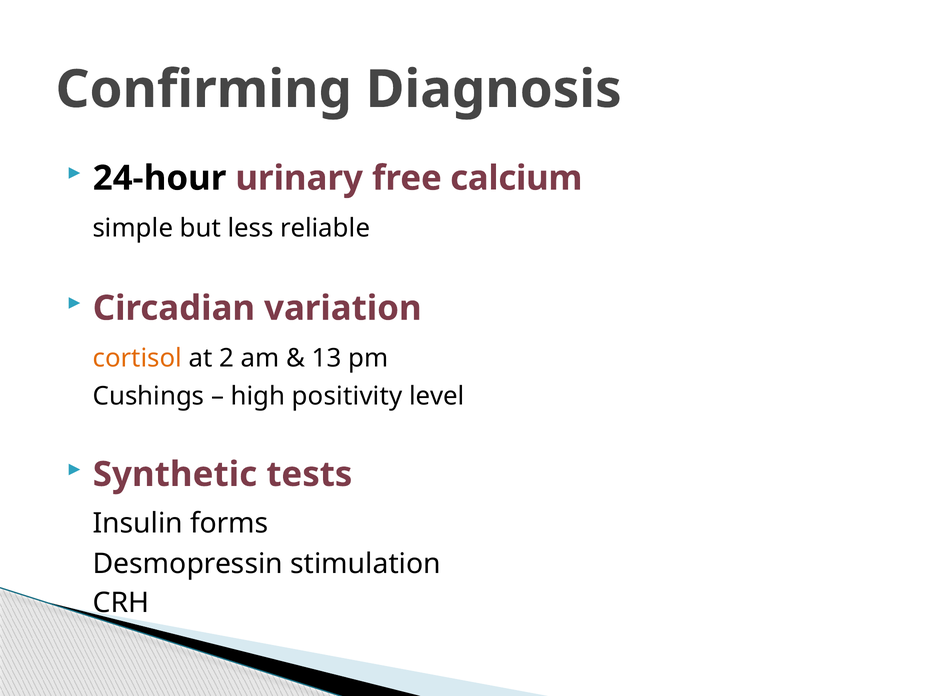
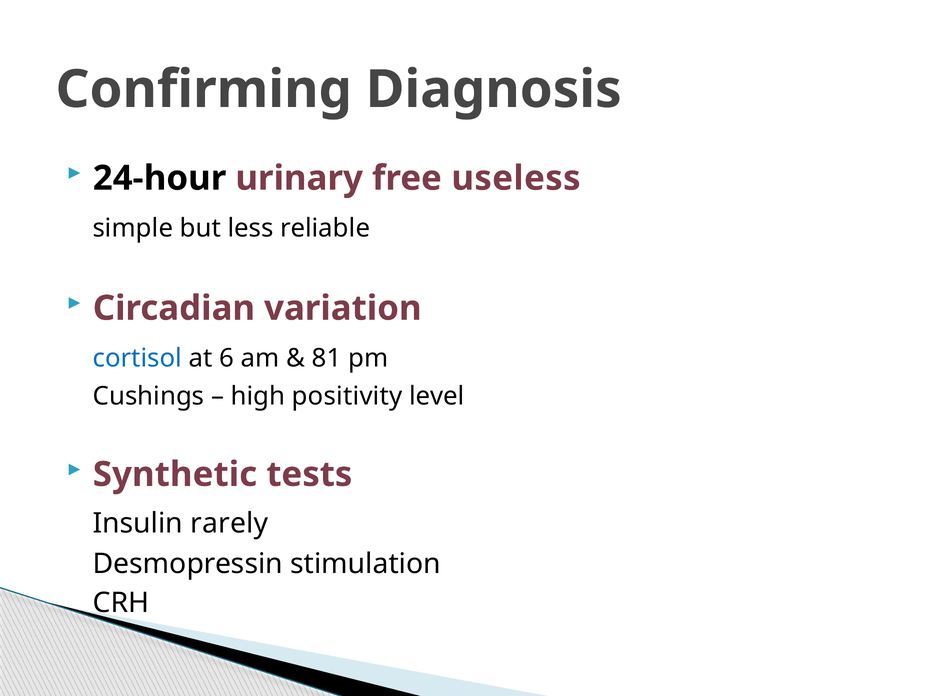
calcium: calcium -> useless (516, 178)
cortisol colour: orange -> blue (137, 359)
2: 2 -> 6 (227, 359)
13: 13 -> 81 (327, 359)
forms: forms -> rarely (229, 524)
